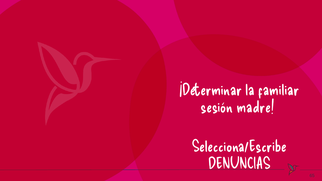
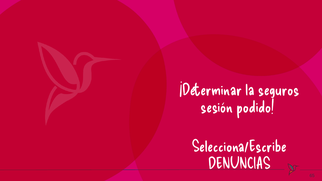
familiar: familiar -> seguros (279, 90)
madre: madre -> podido (255, 107)
